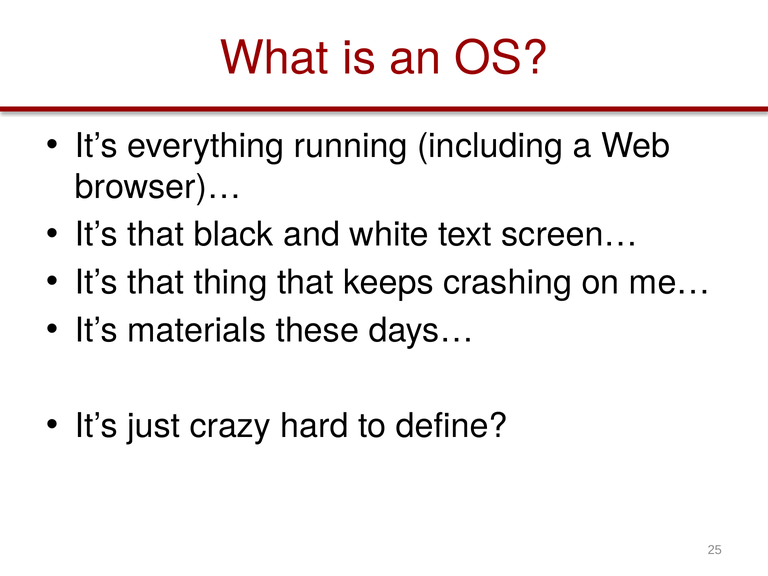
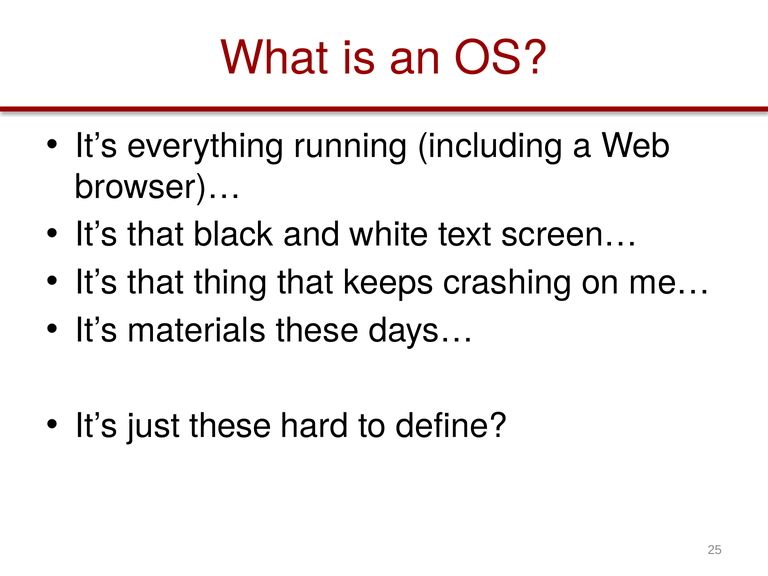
just crazy: crazy -> these (230, 426)
